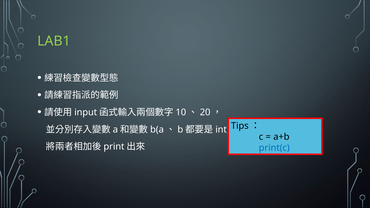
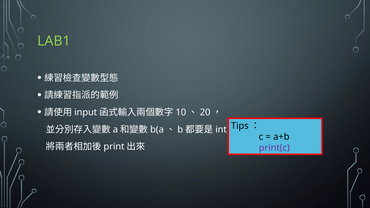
print(c colour: blue -> purple (274, 148)
